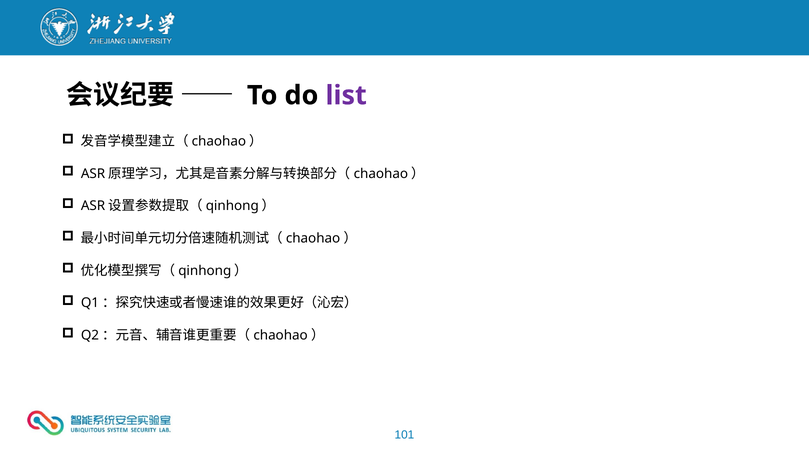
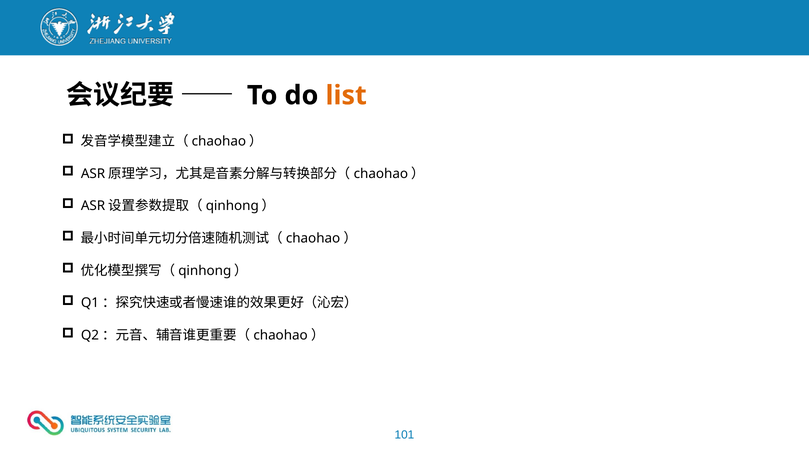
list colour: purple -> orange (346, 95)
